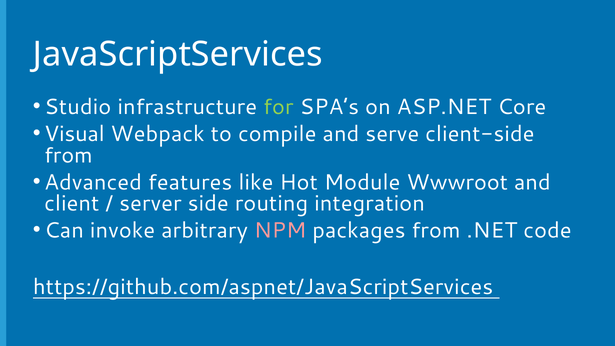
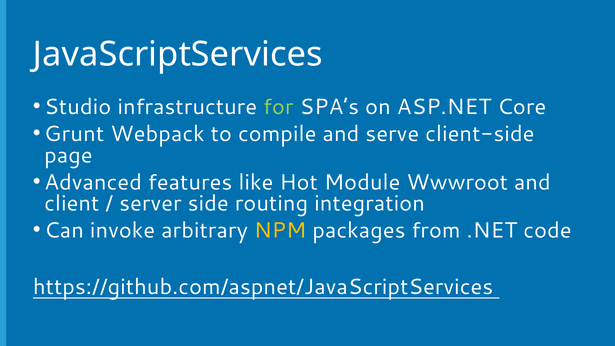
Visual: Visual -> Grunt (74, 134)
from: from -> page (68, 155)
NPM colour: pink -> yellow (280, 231)
